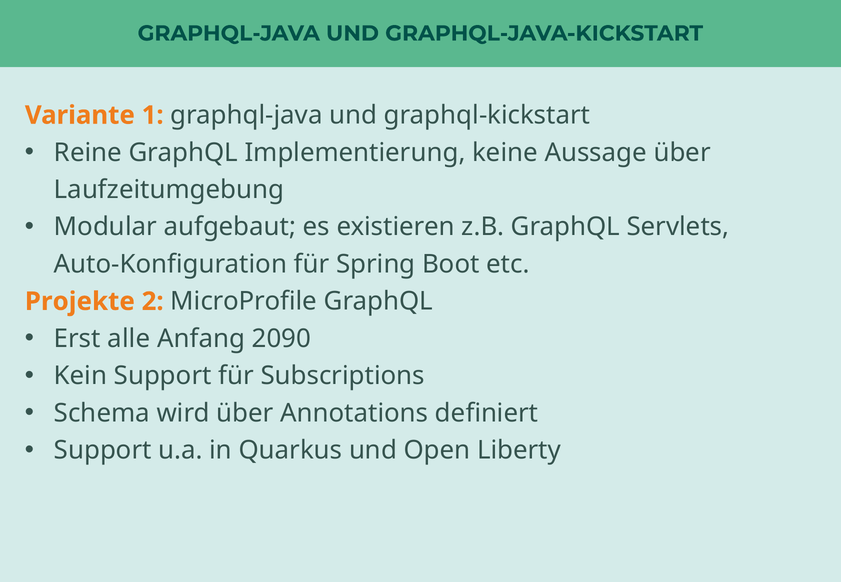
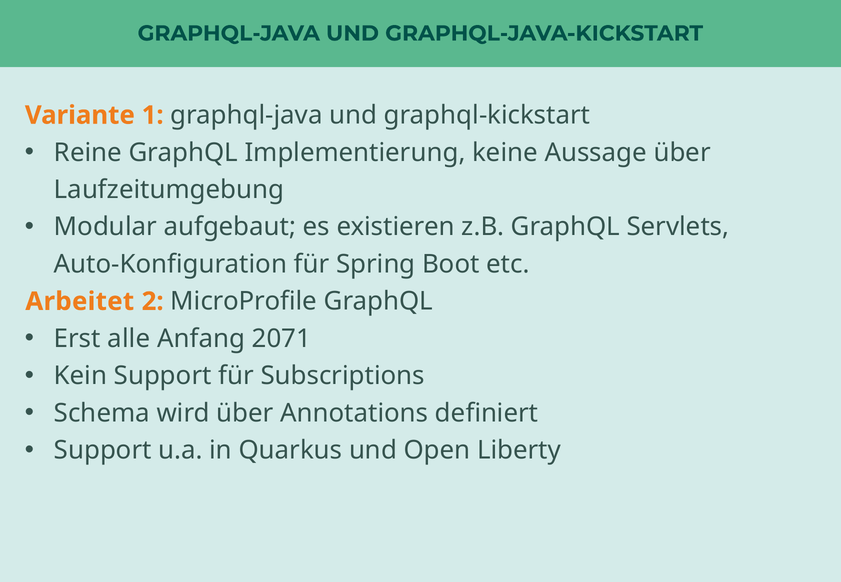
Projekte: Projekte -> Arbeitet (80, 302)
2090: 2090 -> 2071 (281, 339)
